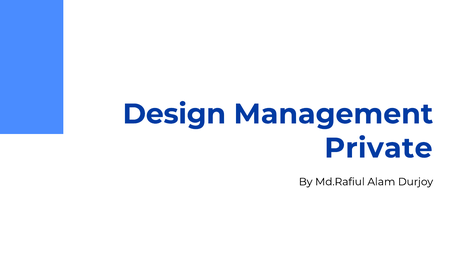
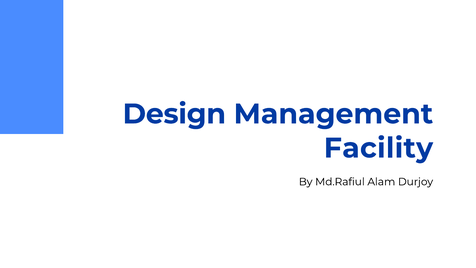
Private: Private -> Facility (378, 148)
